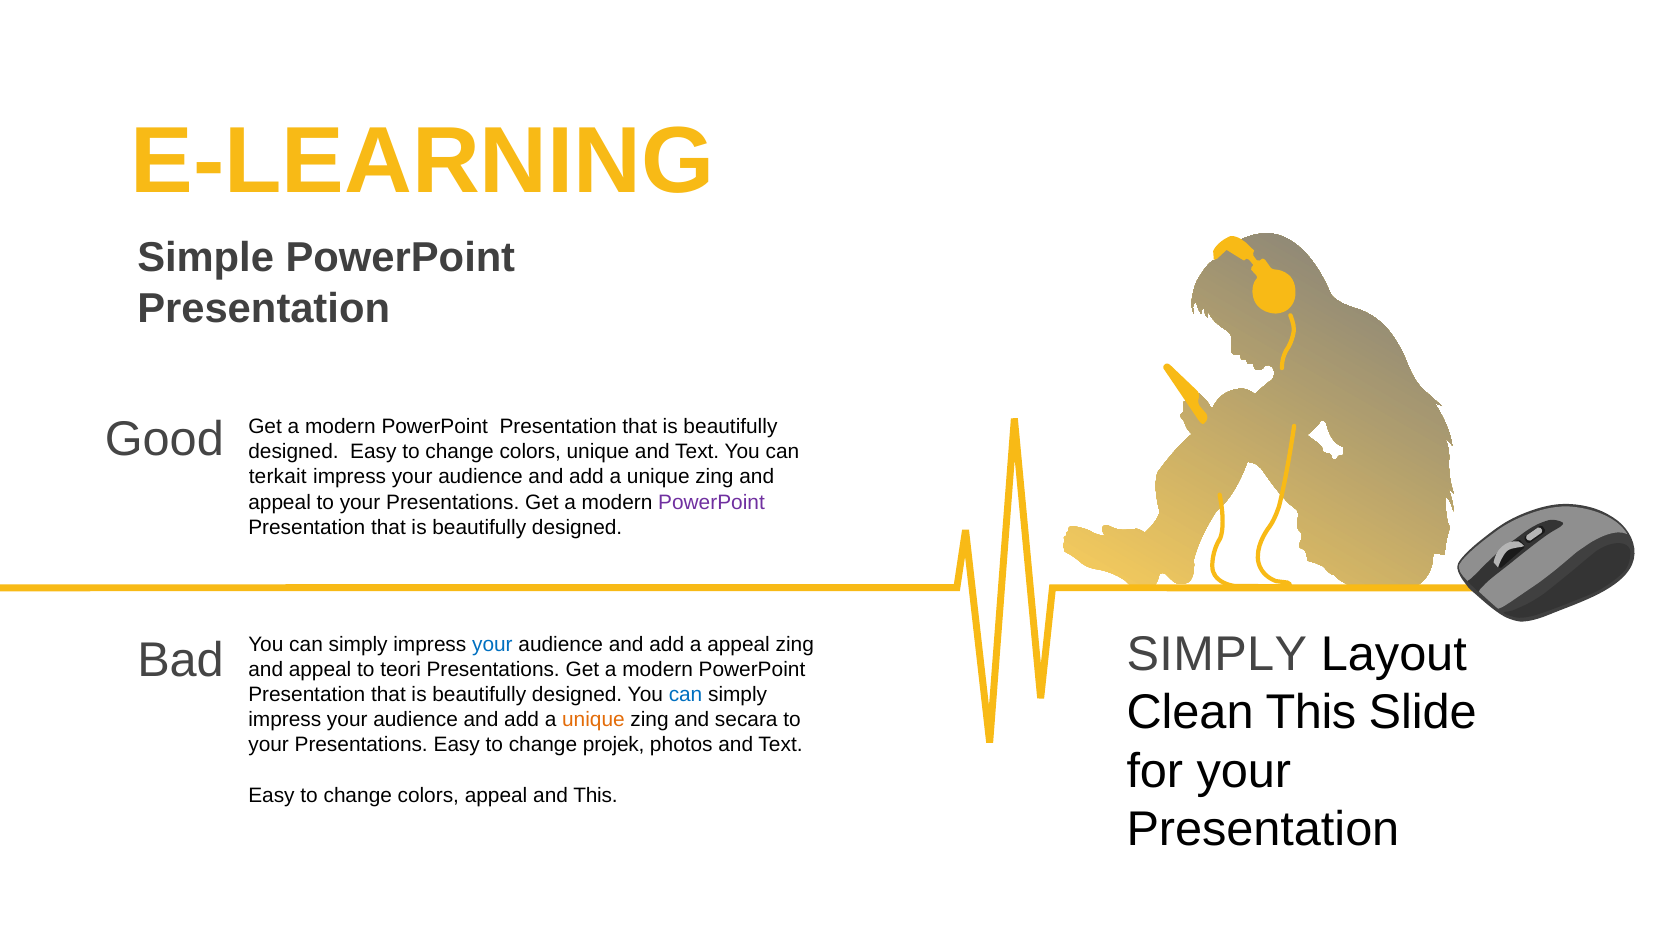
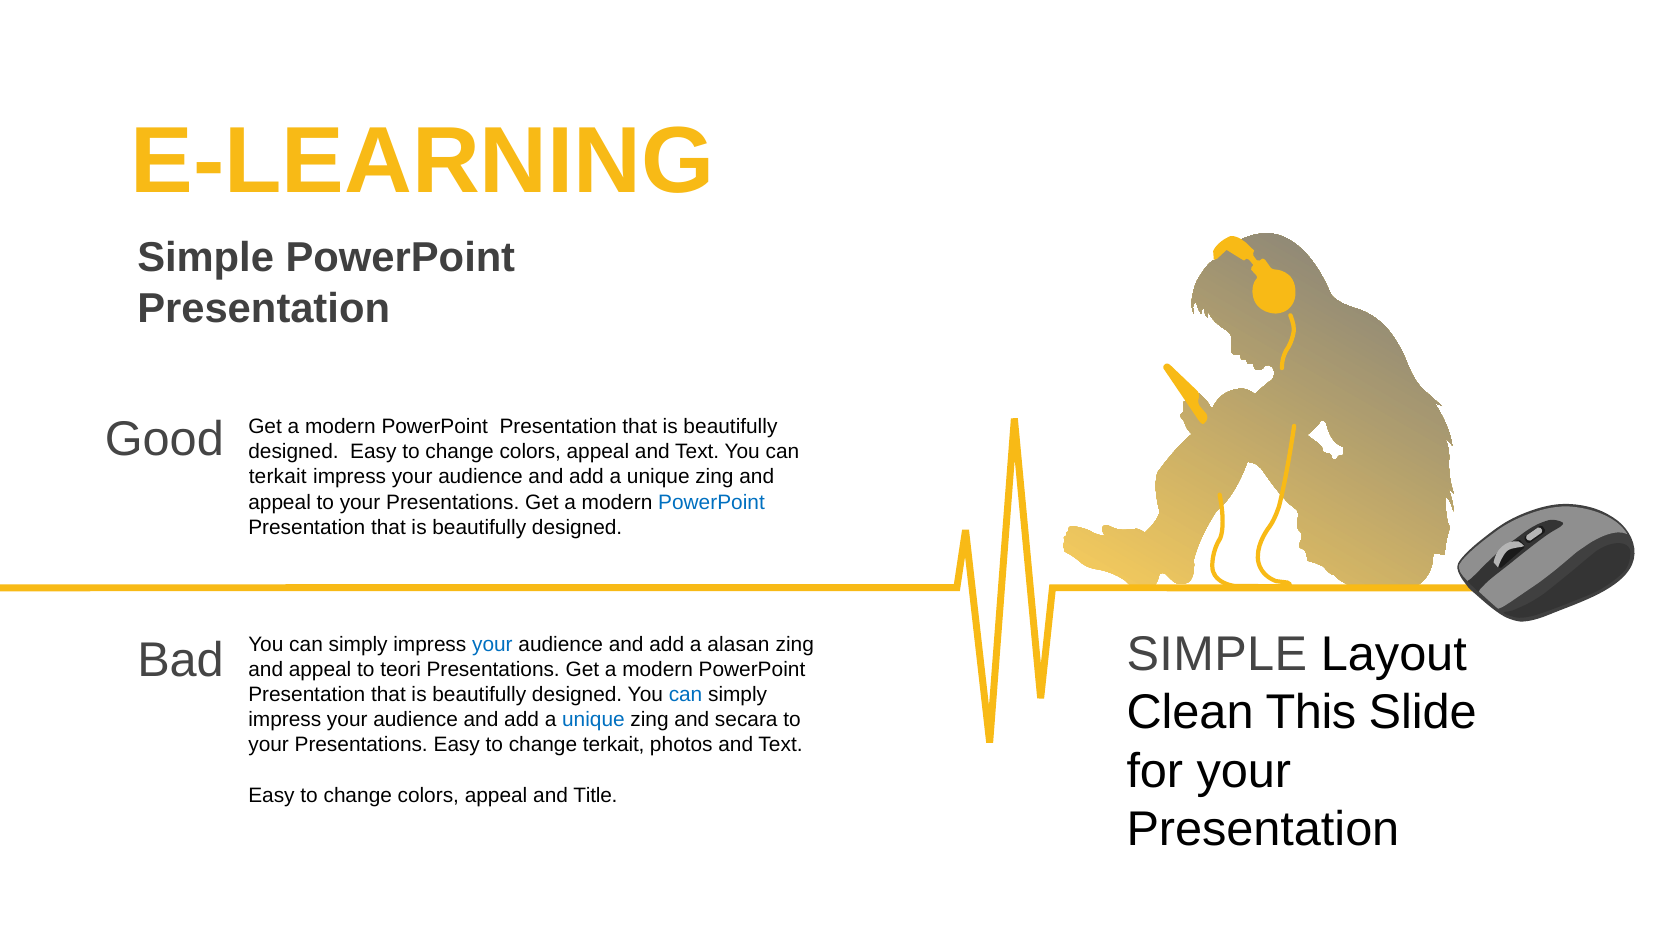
unique: unique -> appeal (598, 452)
PowerPoint colour: purple -> blue (711, 502)
a appeal: appeal -> alasan (738, 645)
Bad SIMPLY: SIMPLY -> SIMPLE (1217, 654)
unique colour: orange -> blue (593, 720)
change projek: projek -> terkait (614, 745)
and This: This -> Title (595, 795)
